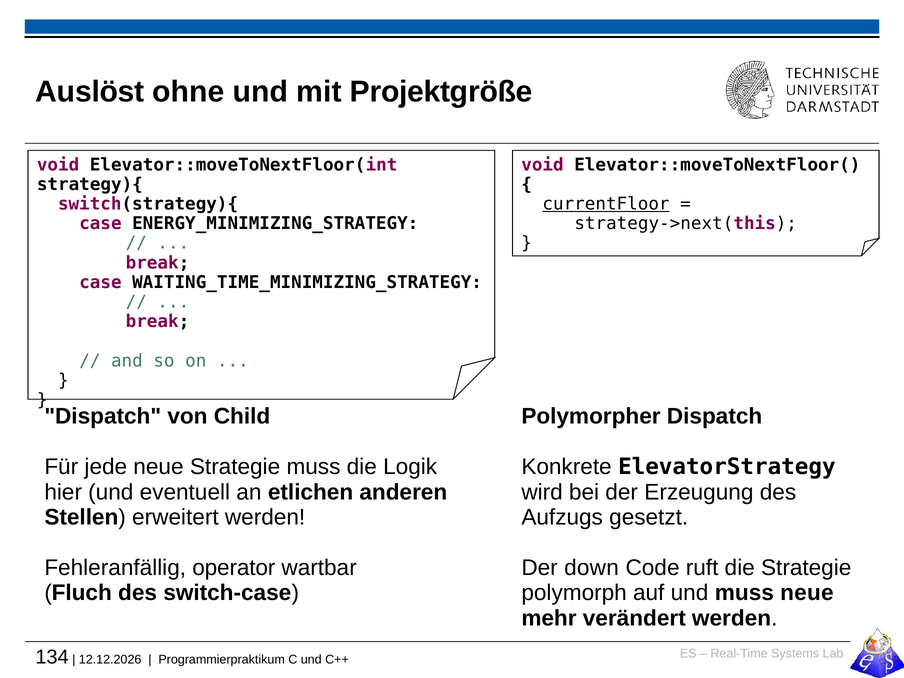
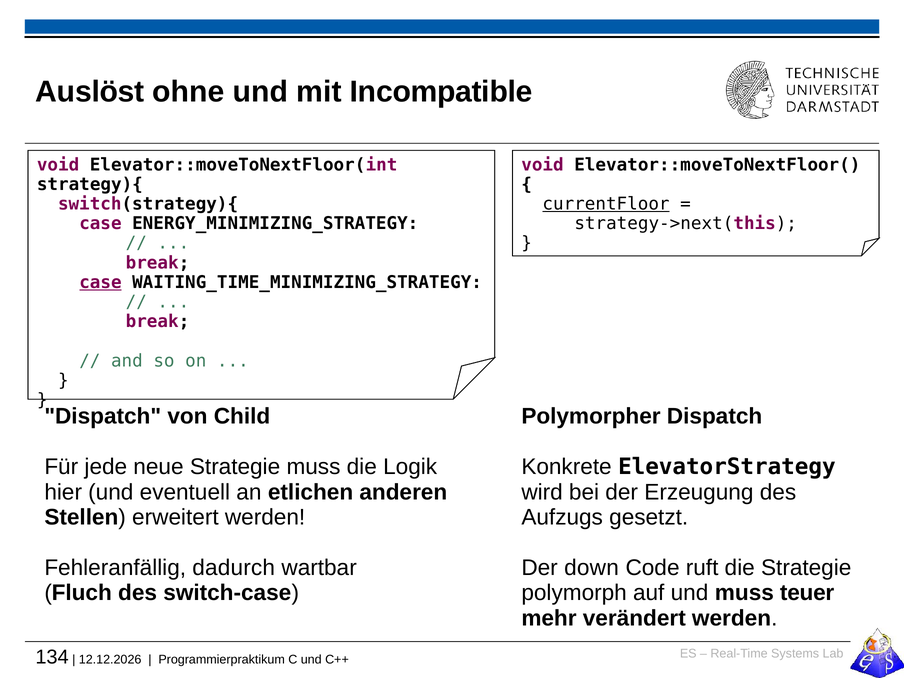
Projektgröße: Projektgröße -> Incompatible (441, 92)
case underline: none -> present (100, 282)
operator: operator -> dadurch (234, 568)
muss neue: neue -> teuer (807, 593)
